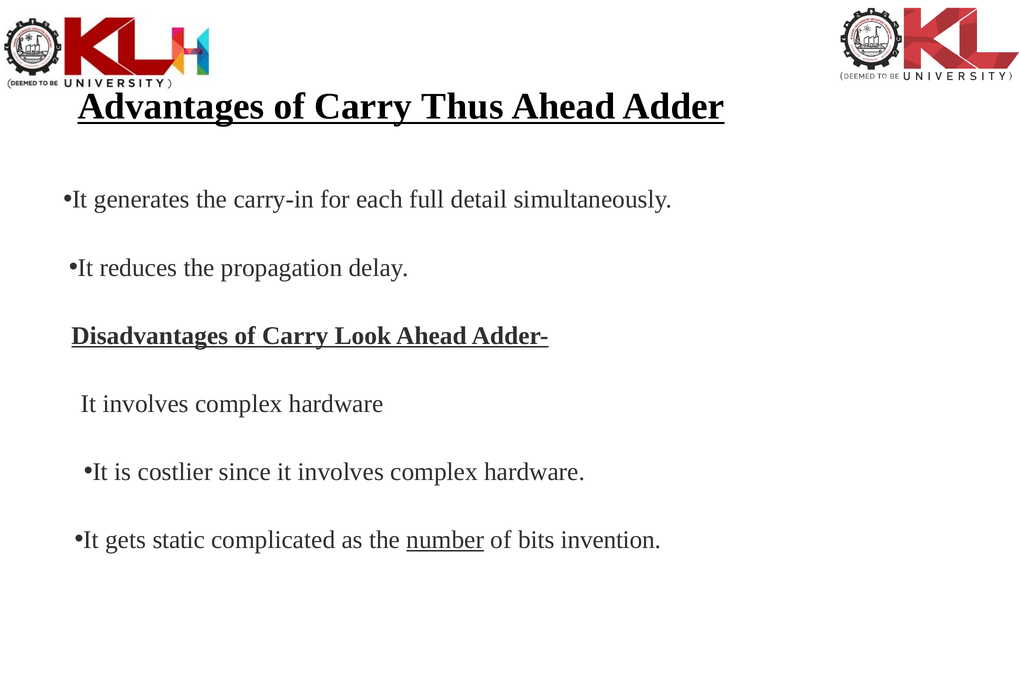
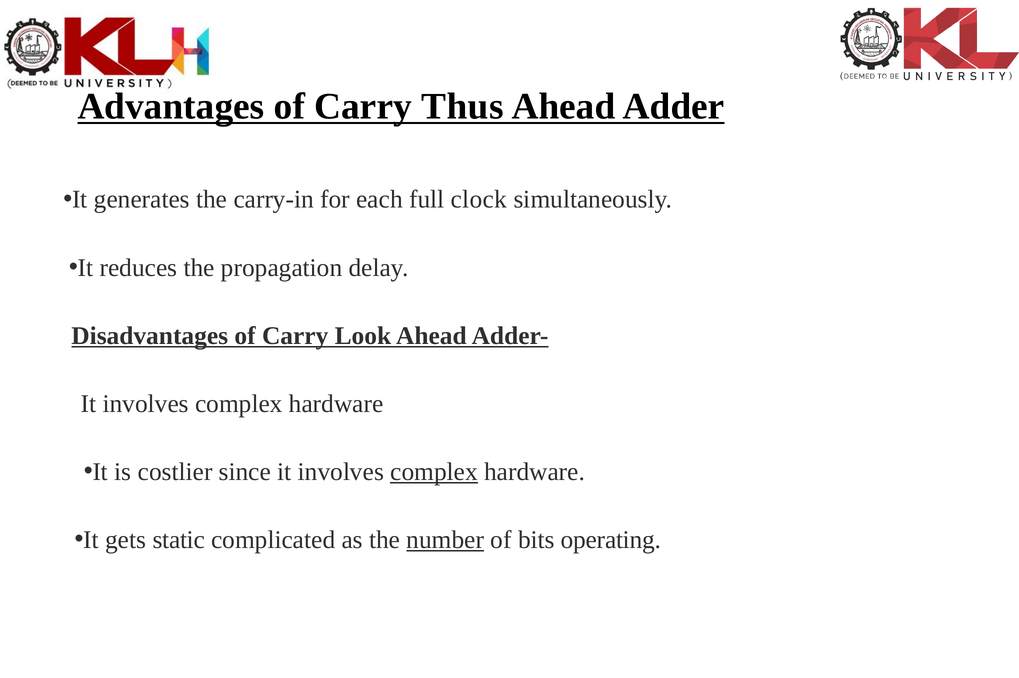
detail: detail -> clock (479, 199)
complex underline: none -> present (434, 471)
invention: invention -> operating (611, 539)
